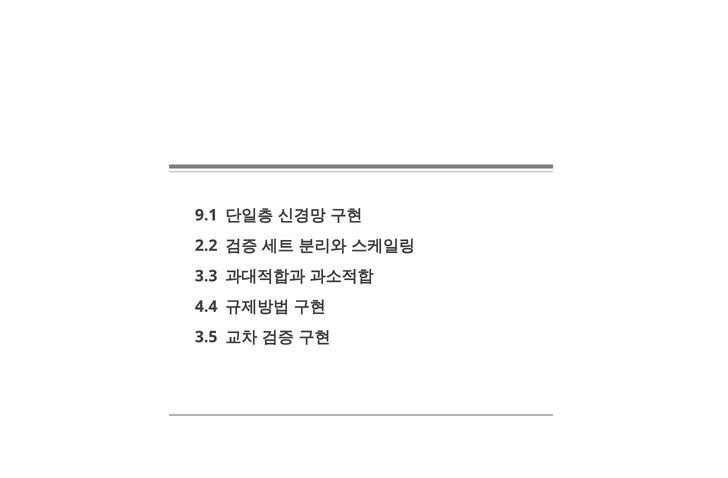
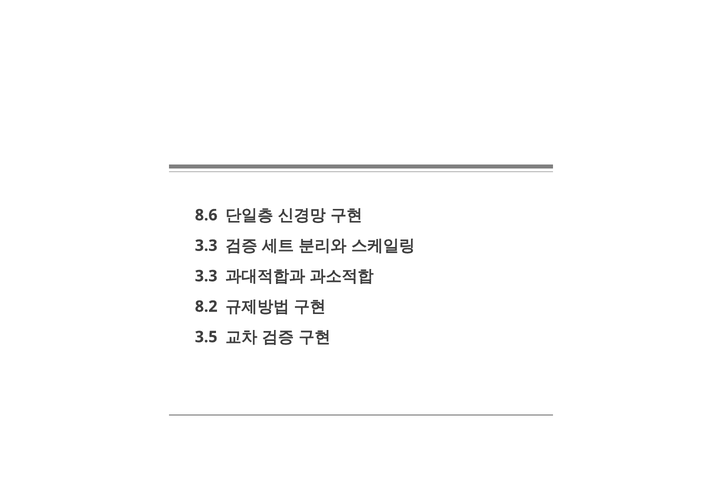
9.1: 9.1 -> 8.6 (206, 215)
2.2: 2.2 -> 3.3 (206, 246)
4.4: 4.4 -> 8.2 (206, 307)
